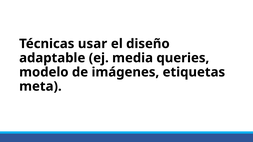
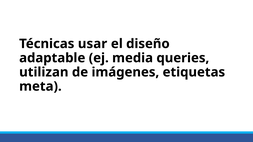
modelo: modelo -> utilizan (44, 72)
